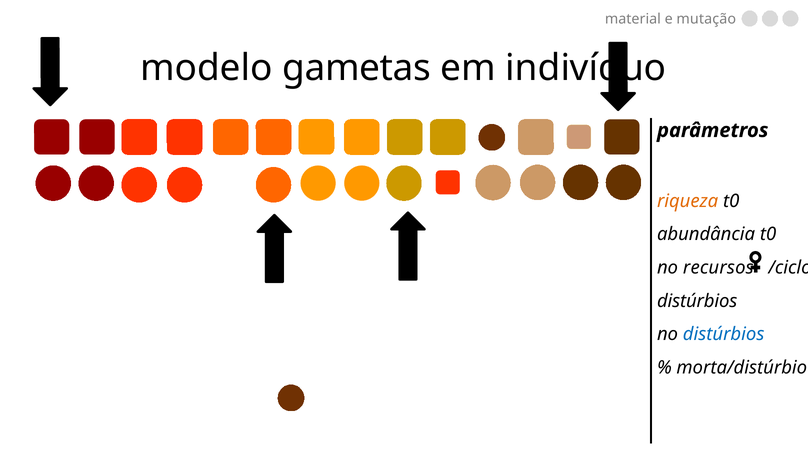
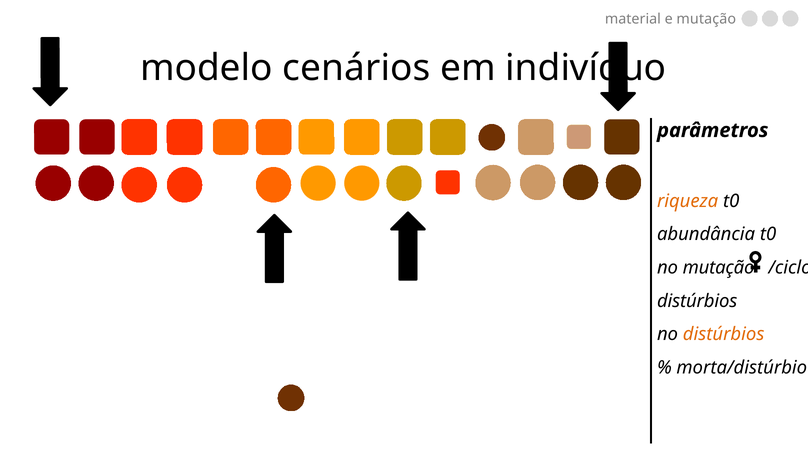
gametas: gametas -> cenários (356, 68)
no recursos: recursos -> mutação (719, 267)
distúrbios colour: blue -> orange (724, 334)
